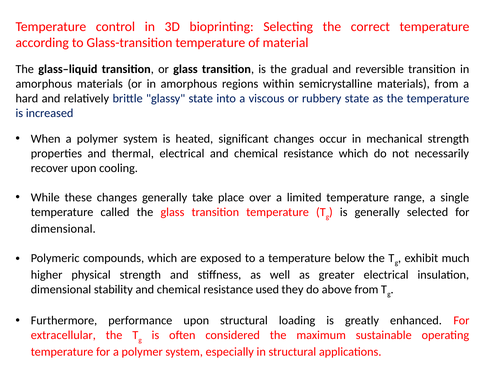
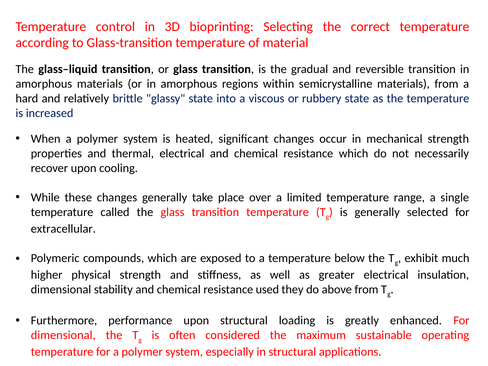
dimensional: dimensional -> extracellular (63, 229)
extracellular: extracellular -> dimensional (63, 335)
